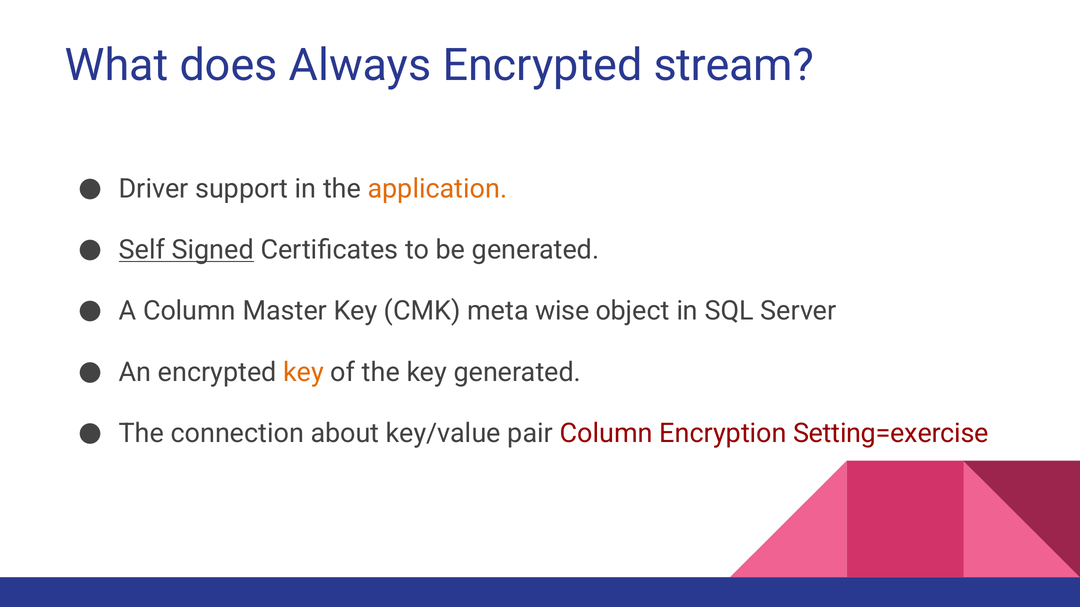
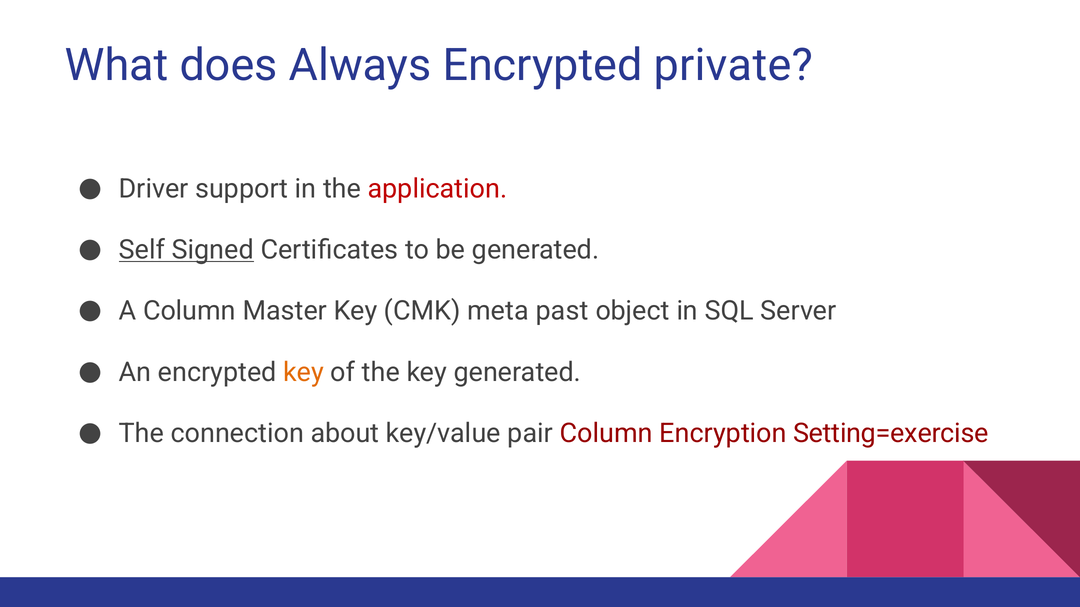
stream: stream -> private (733, 65)
application colour: orange -> red (437, 189)
wise: wise -> past (562, 311)
